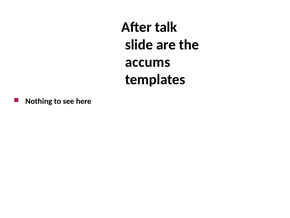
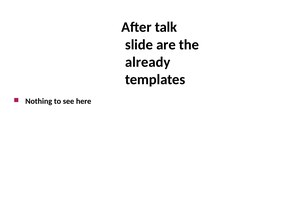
accums: accums -> already (148, 62)
